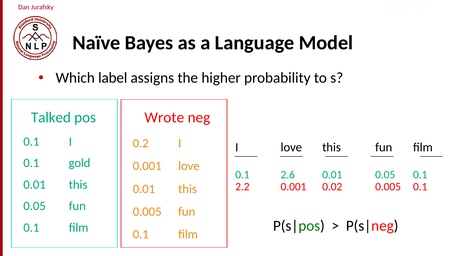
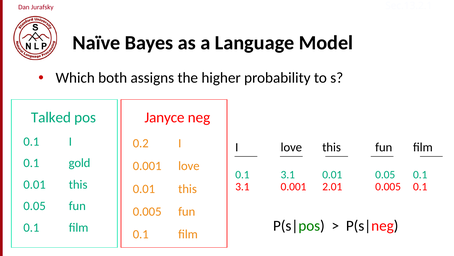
label: label -> both (113, 78)
Wrote: Wrote -> Janyce (164, 117)
2.6: 2.6 -> 3.1 (288, 174)
2.2: 2.2 -> 3.1 (242, 186)
0.02: 0.02 -> 2.01 (332, 186)
